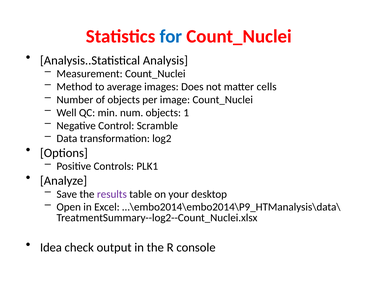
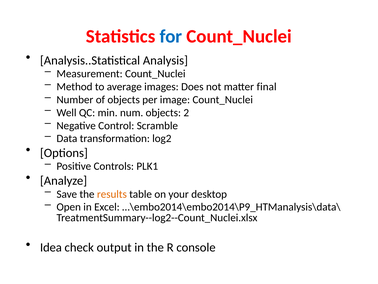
cells: cells -> final (267, 87)
1: 1 -> 2 (186, 112)
results colour: purple -> orange (112, 194)
